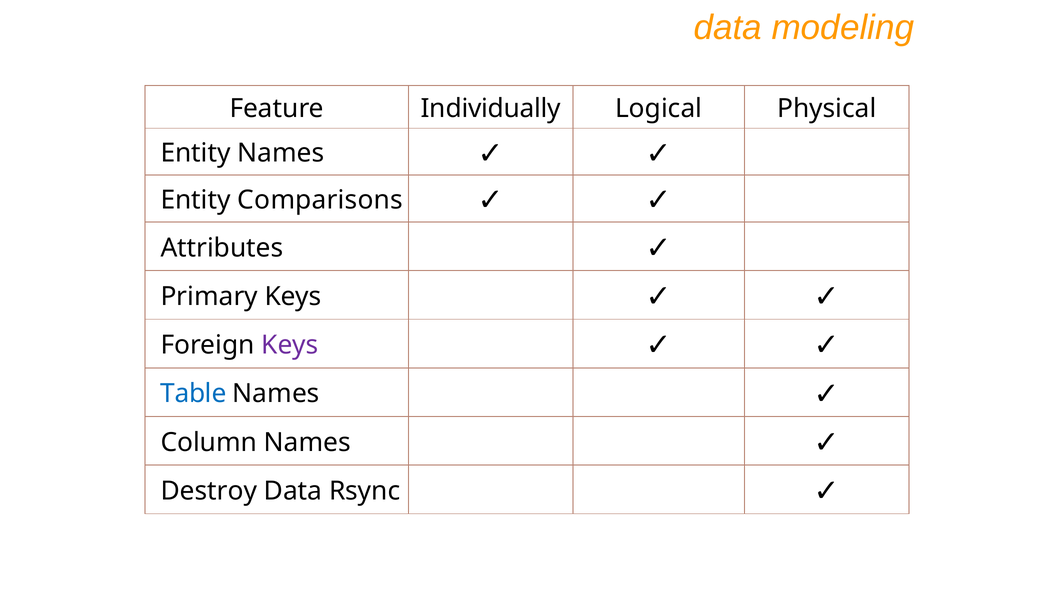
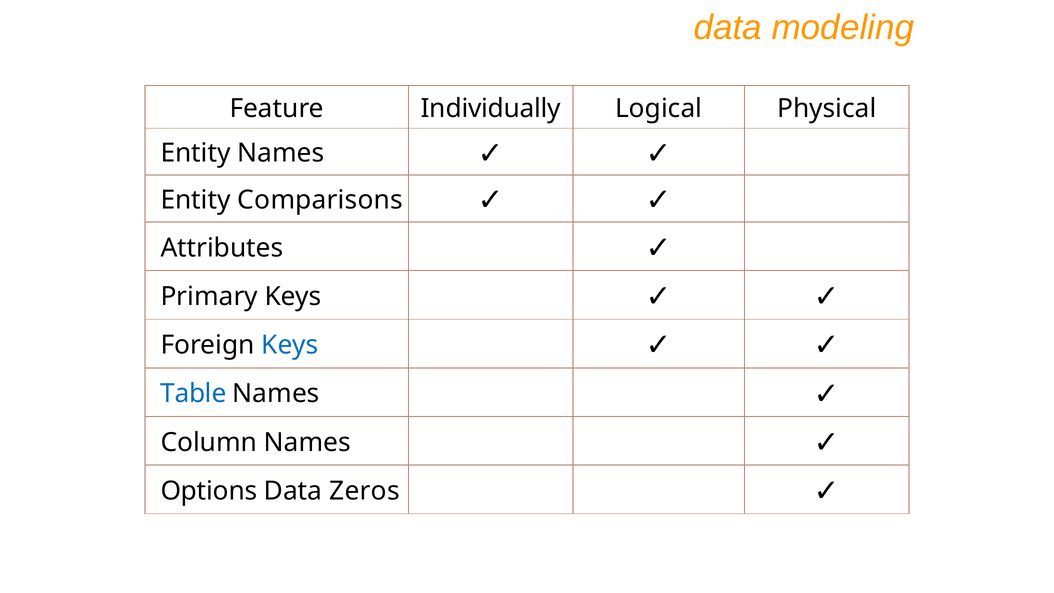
Keys colour: purple -> blue (290, 345)
Destroy: Destroy -> Options (209, 491)
Rsync: Rsync -> Zeros (365, 491)
